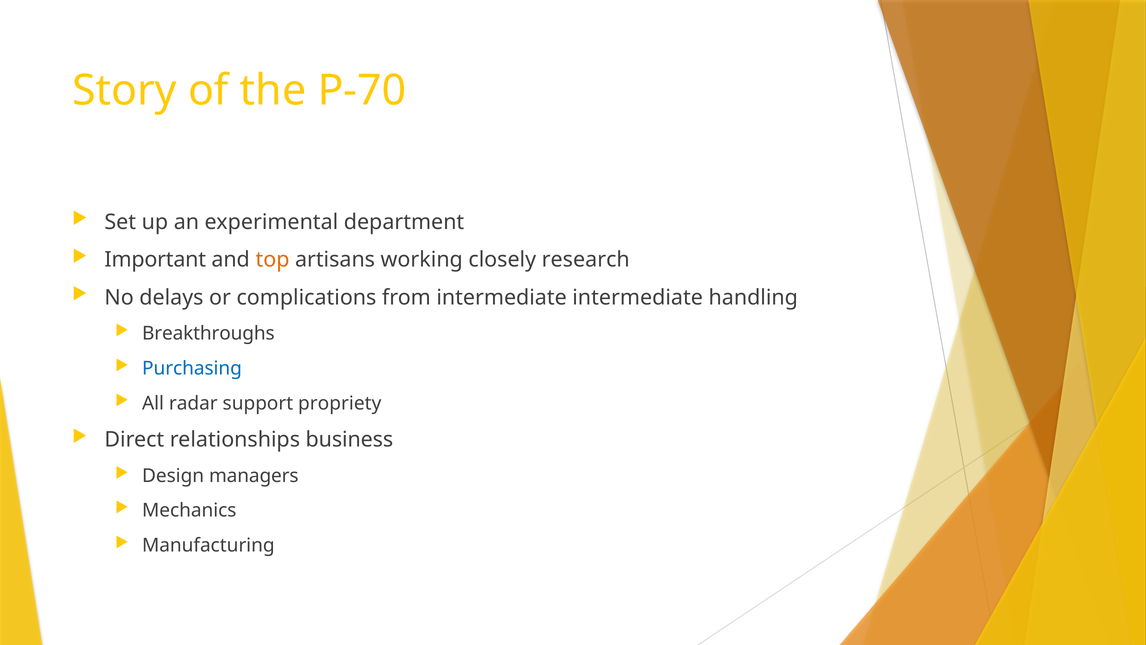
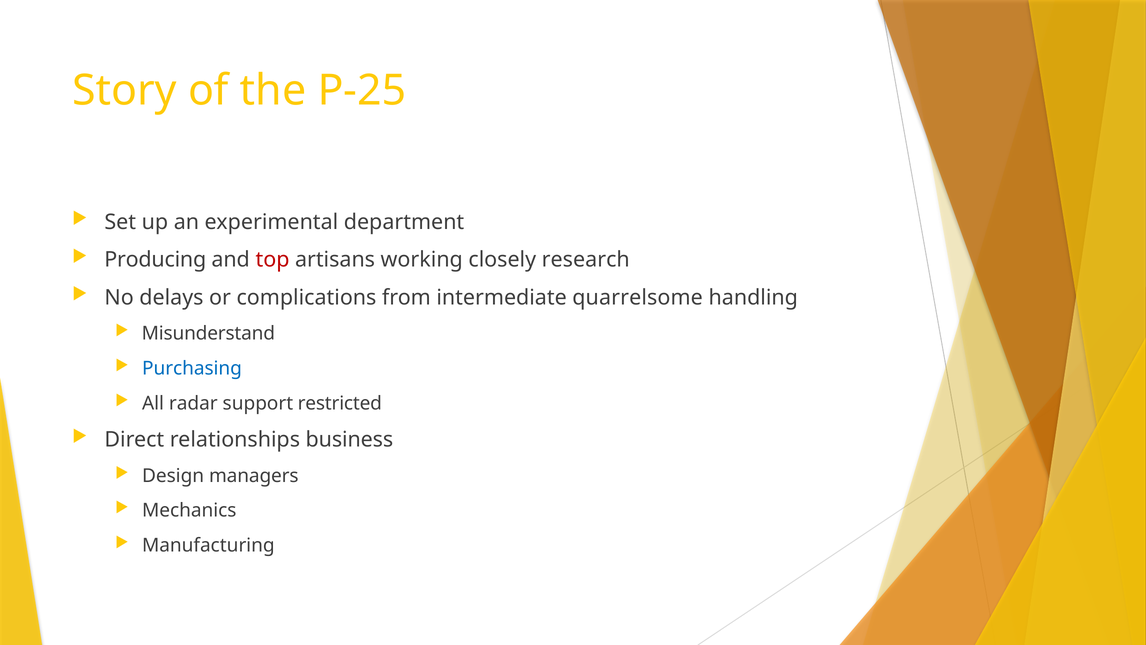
P-70: P-70 -> P-25 (362, 90)
Important: Important -> Producing (155, 260)
top colour: orange -> red (272, 260)
intermediate intermediate: intermediate -> quarrelsome (638, 297)
Breakthroughs: Breakthroughs -> Misunderstand (208, 333)
propriety: propriety -> restricted (340, 403)
